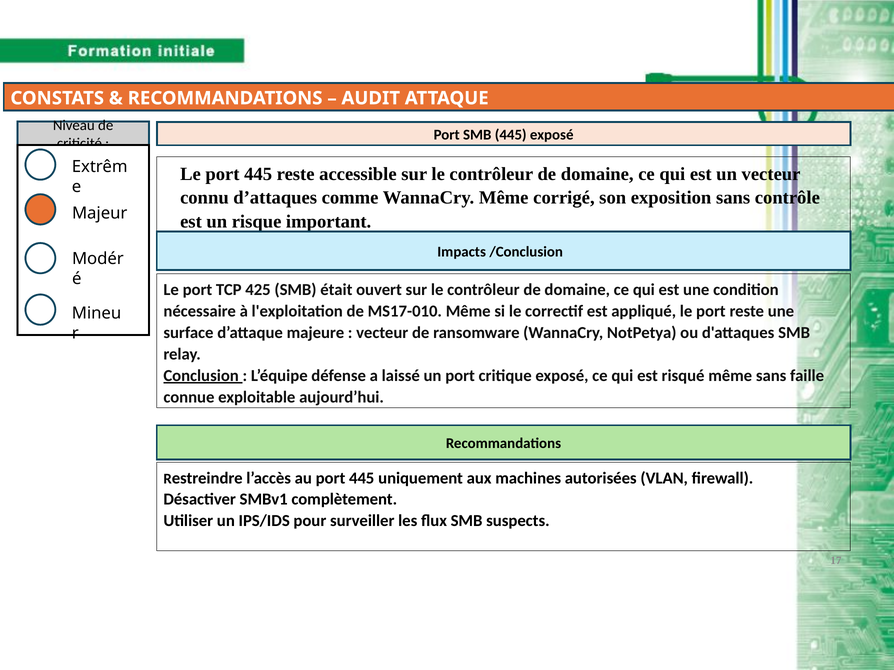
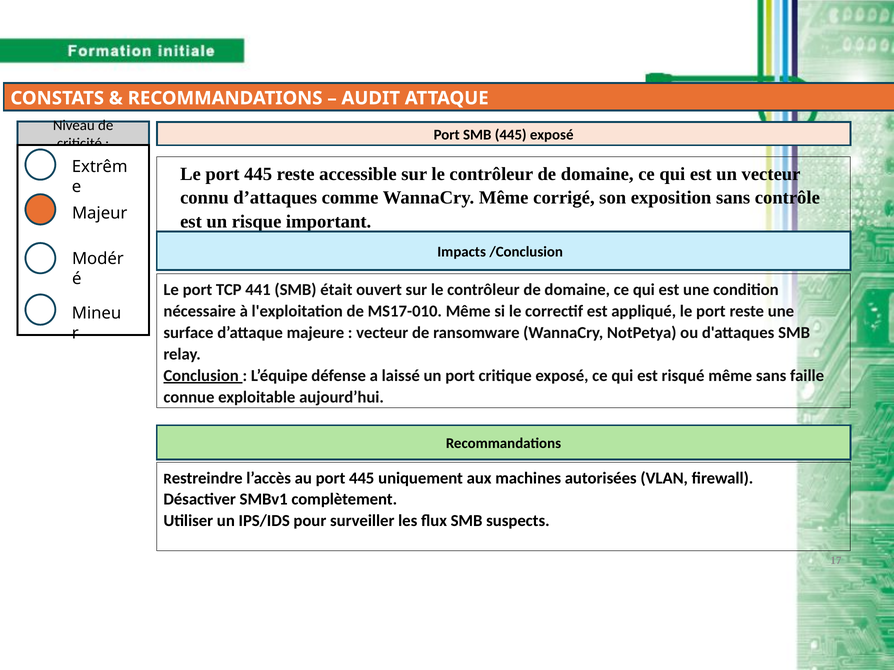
425: 425 -> 441 (258, 290)
